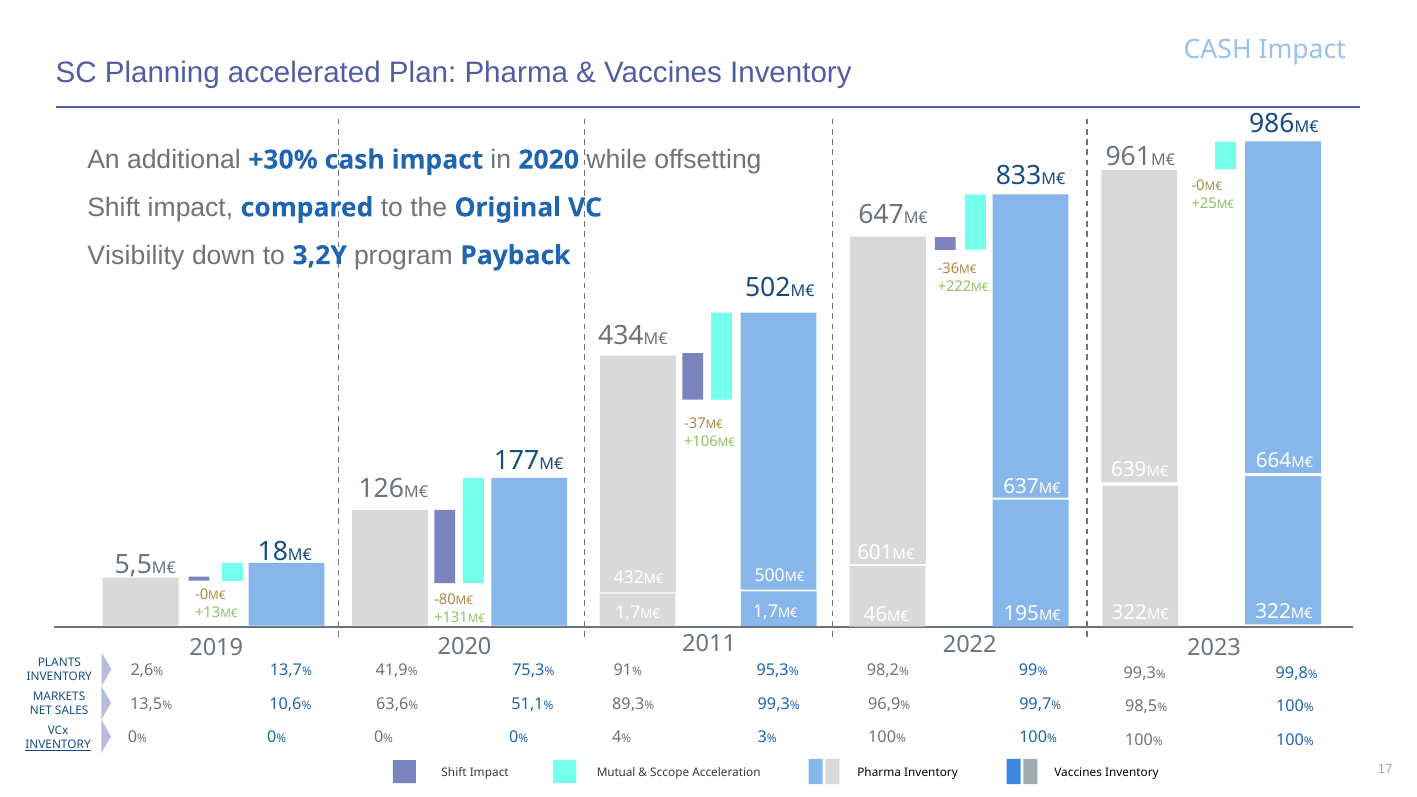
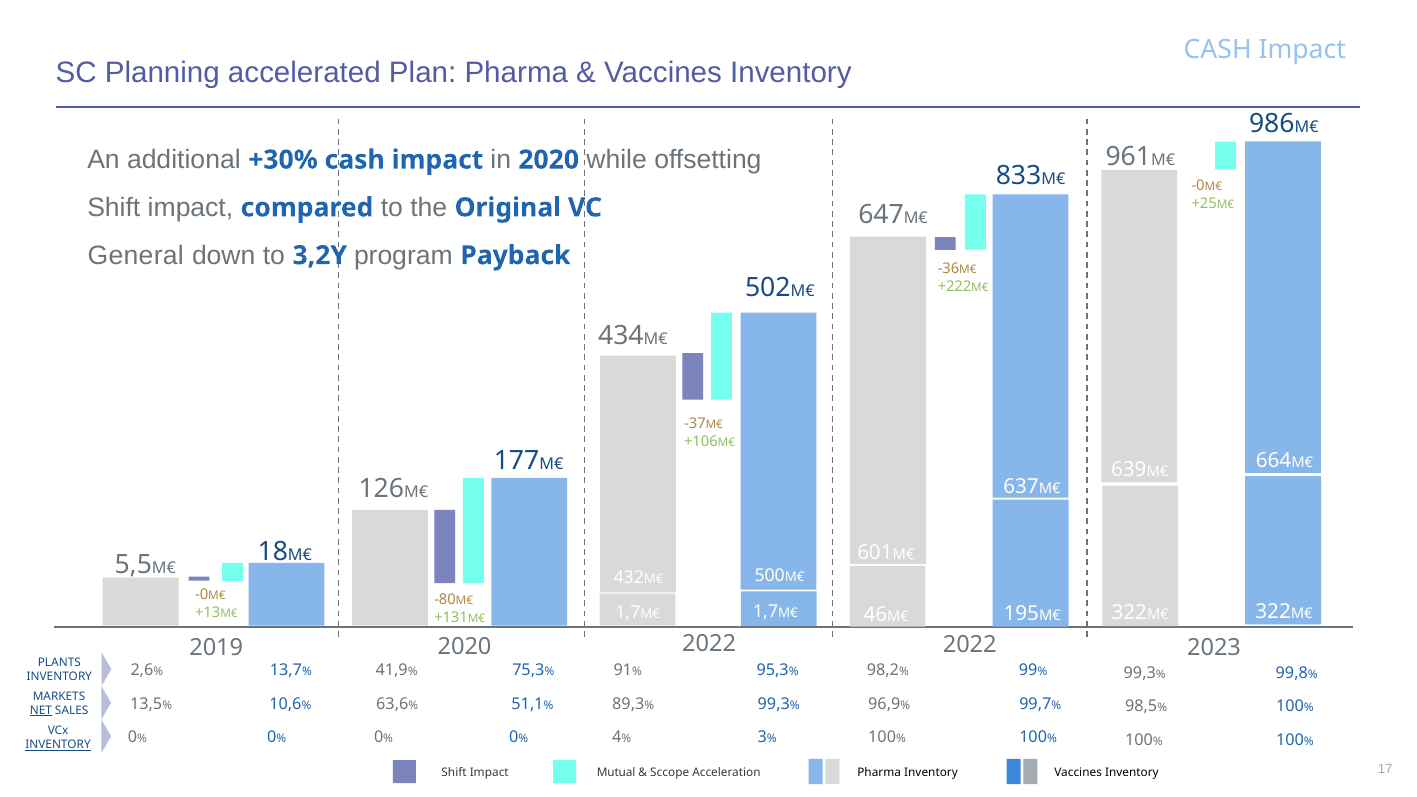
Visibility: Visibility -> General (136, 255)
2020 2011: 2011 -> 2022 (709, 644)
NET underline: none -> present (41, 710)
